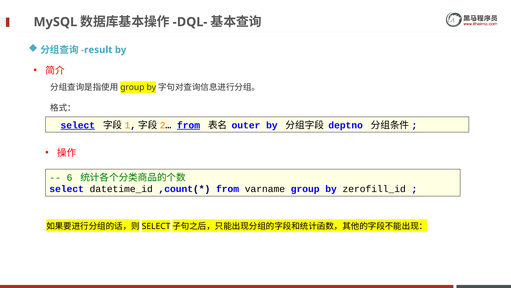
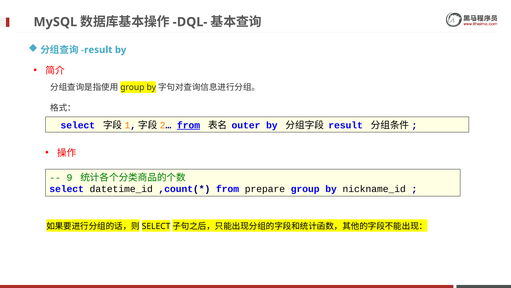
select underline: present -> none (78, 125)
deptno: deptno -> result (346, 125)
6: 6 -> 9 (69, 177)
varname: varname -> prepare (265, 189)
zerofill_id: zerofill_id -> nickname_id (374, 189)
